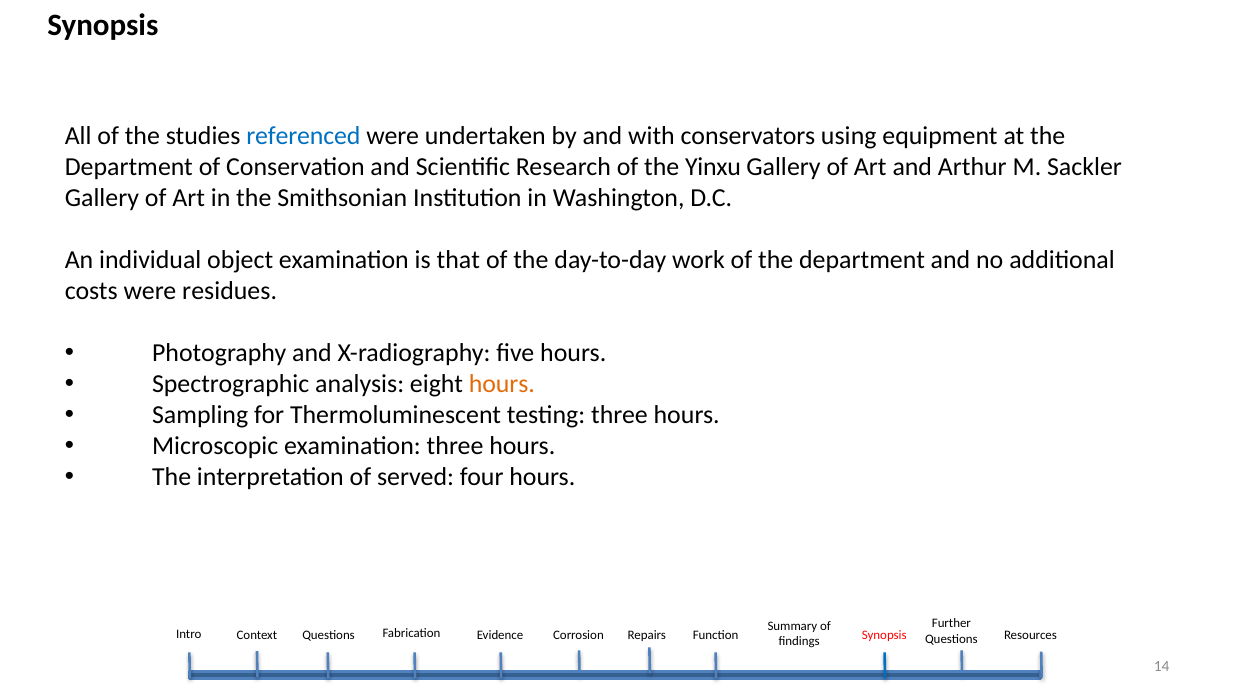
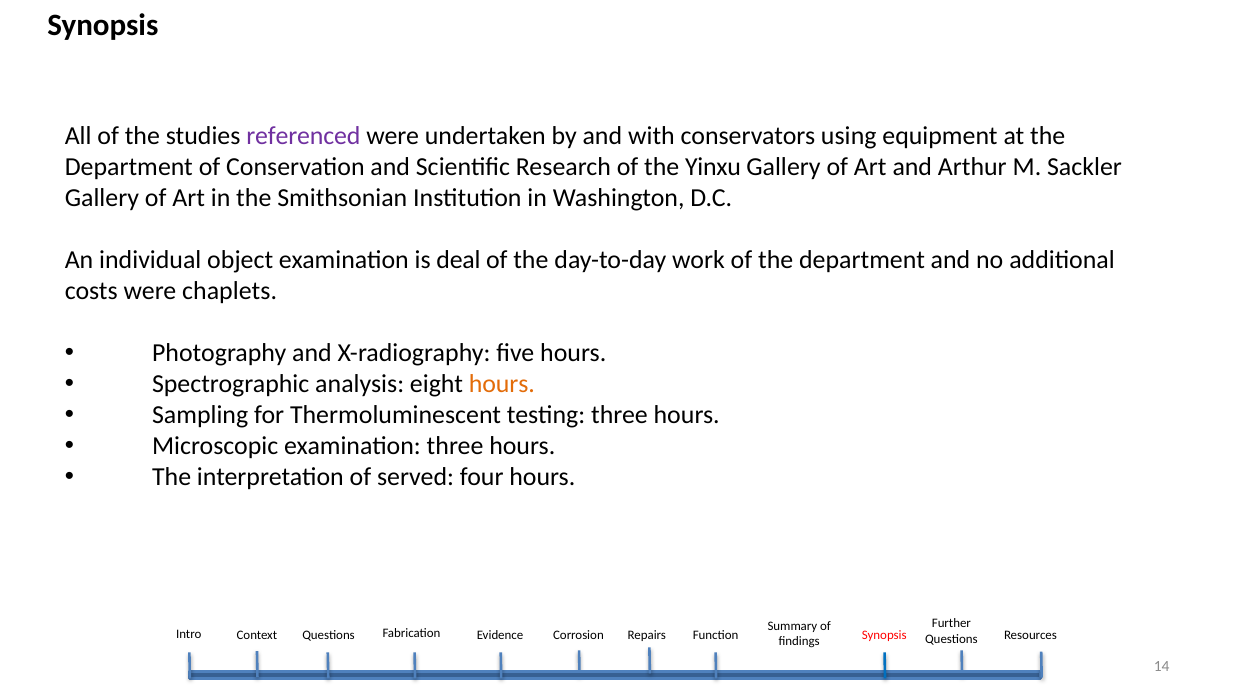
referenced colour: blue -> purple (303, 136)
that: that -> deal (458, 260)
residues: residues -> chaplets (230, 291)
